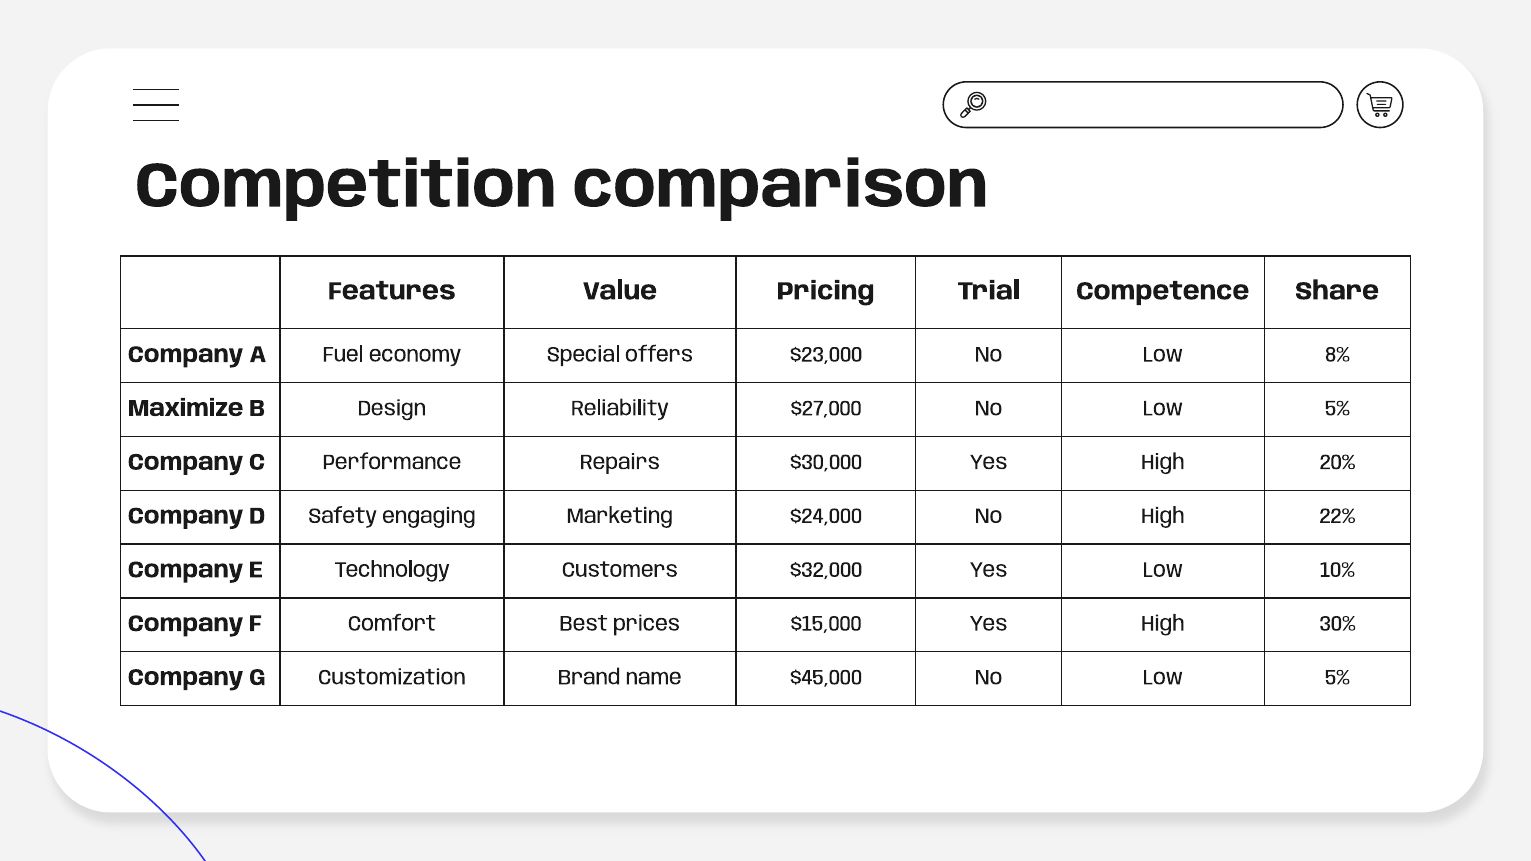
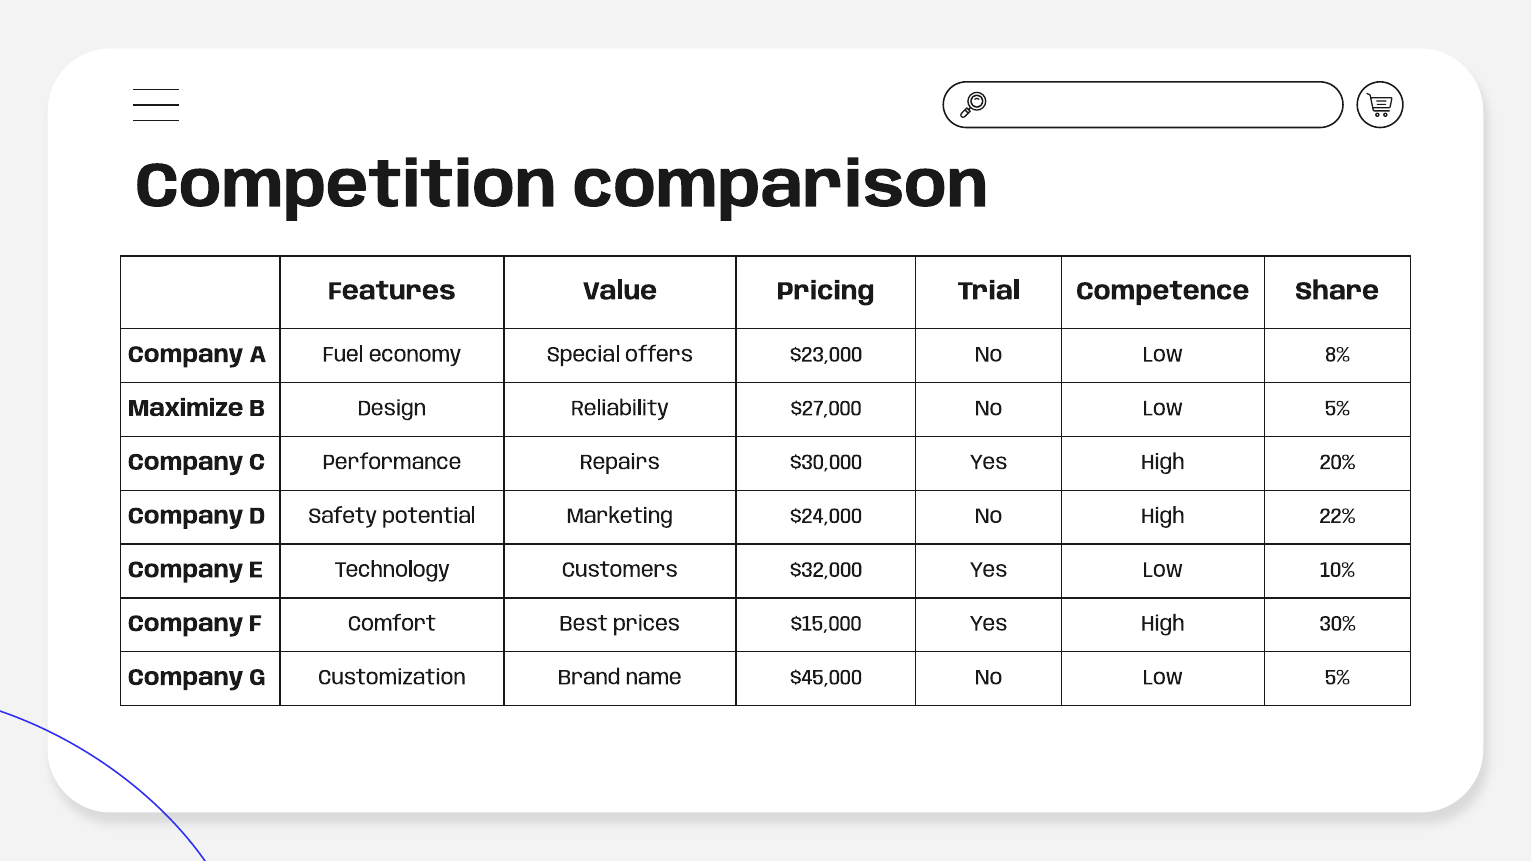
engaging: engaging -> potential (429, 516)
